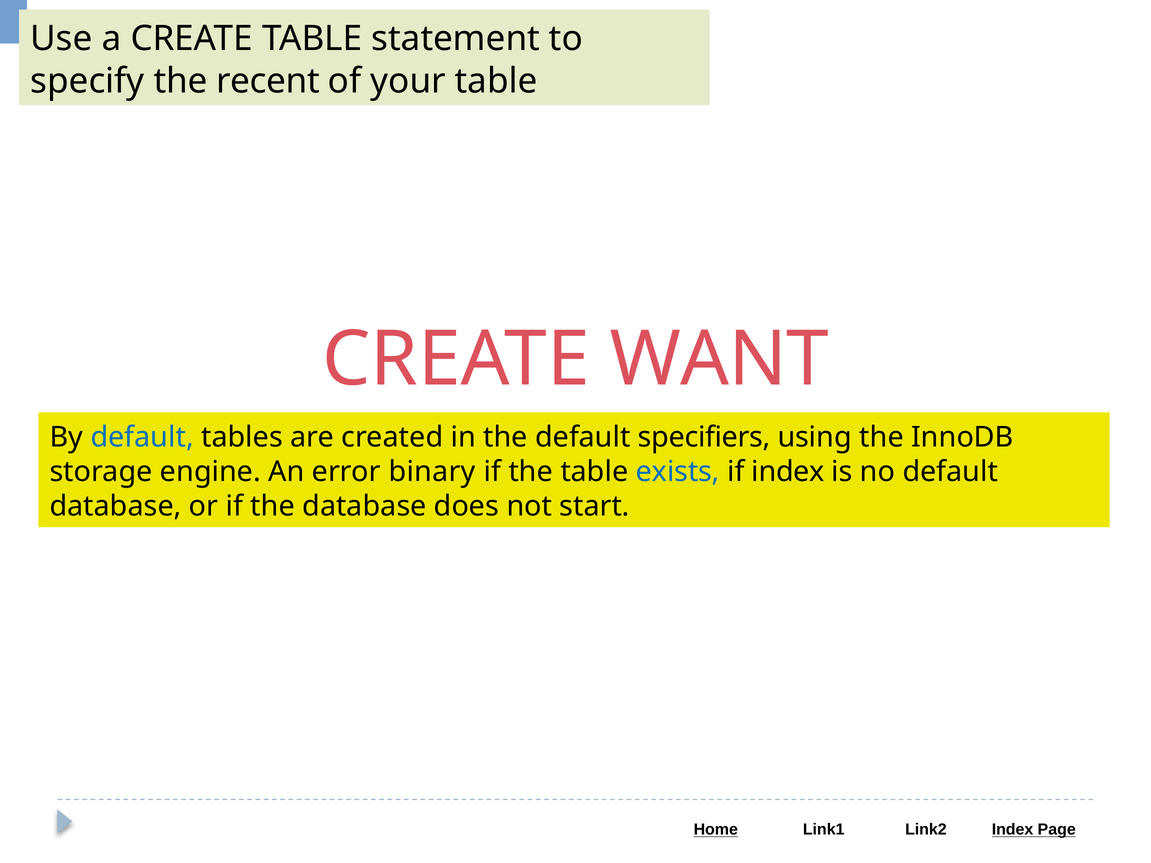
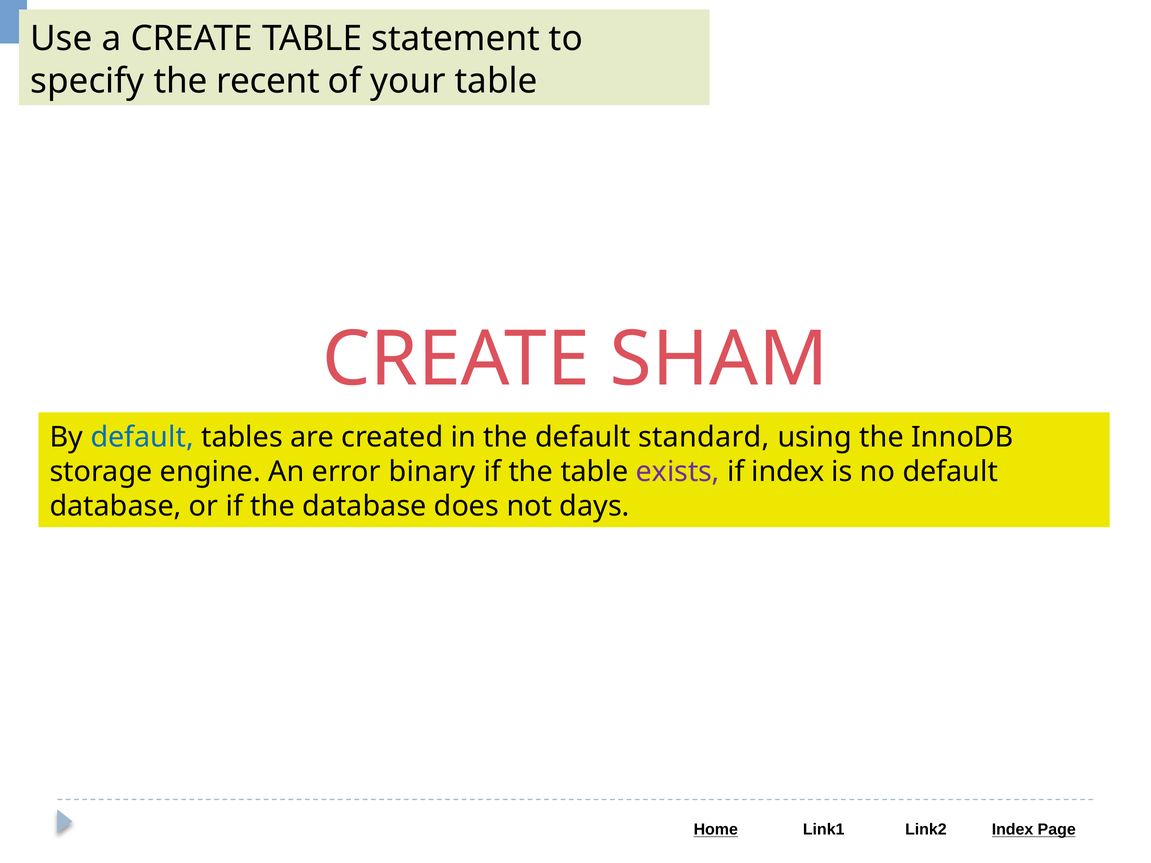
WANT: WANT -> SHAM (719, 360)
specifiers: specifiers -> standard (704, 437)
exists colour: blue -> purple (678, 472)
start: start -> days (595, 506)
